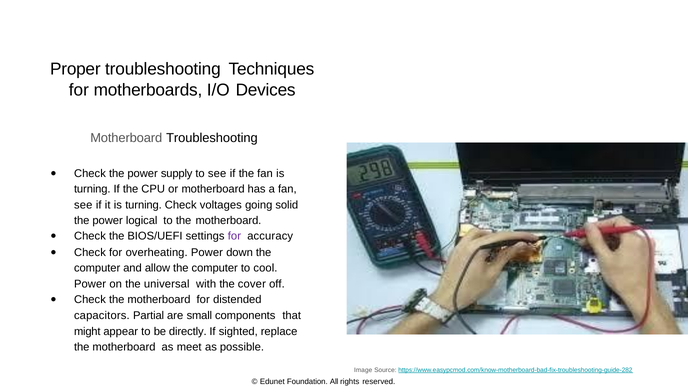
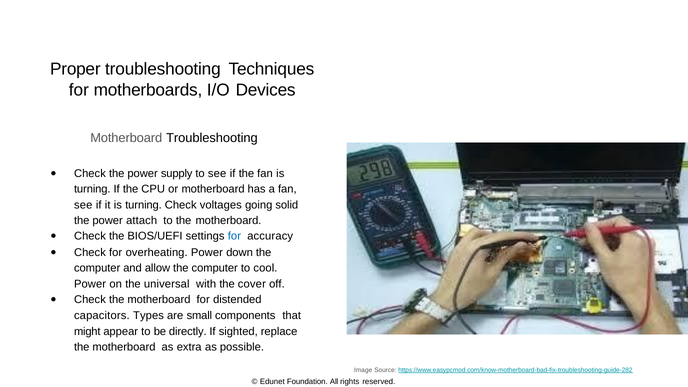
logical: logical -> attach (142, 221)
for colour: purple -> blue (234, 236)
Partial: Partial -> Types (149, 315)
meet: meet -> extra (189, 347)
